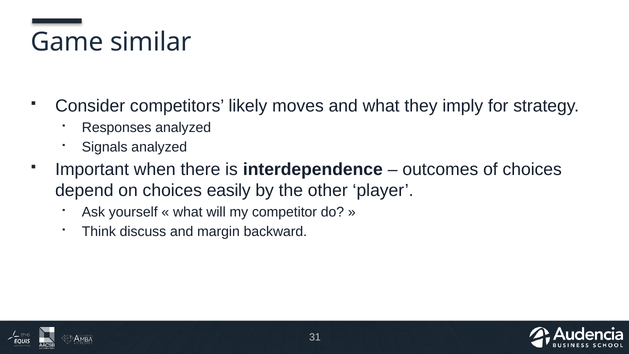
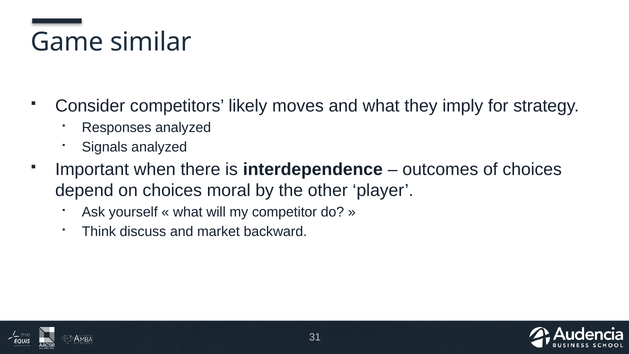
easily: easily -> moral (229, 190)
margin: margin -> market (218, 231)
